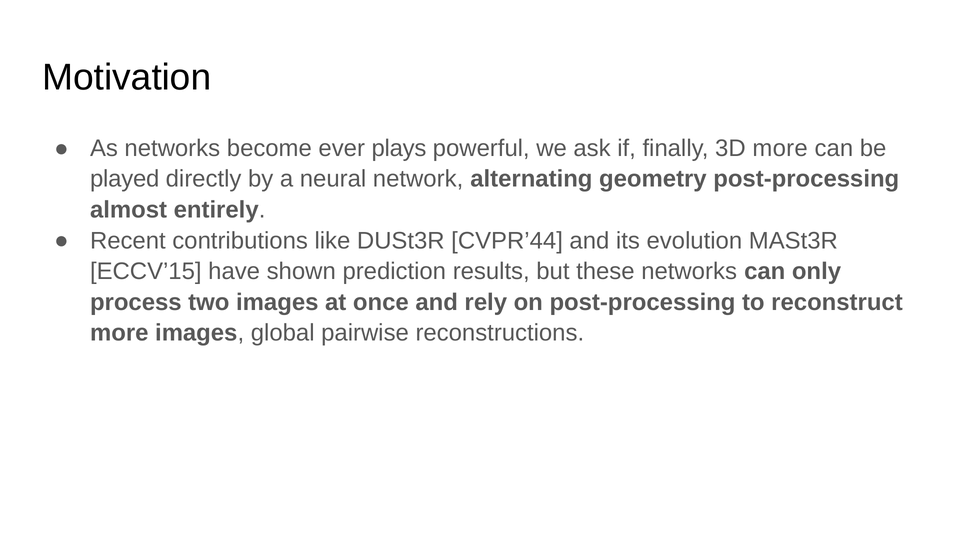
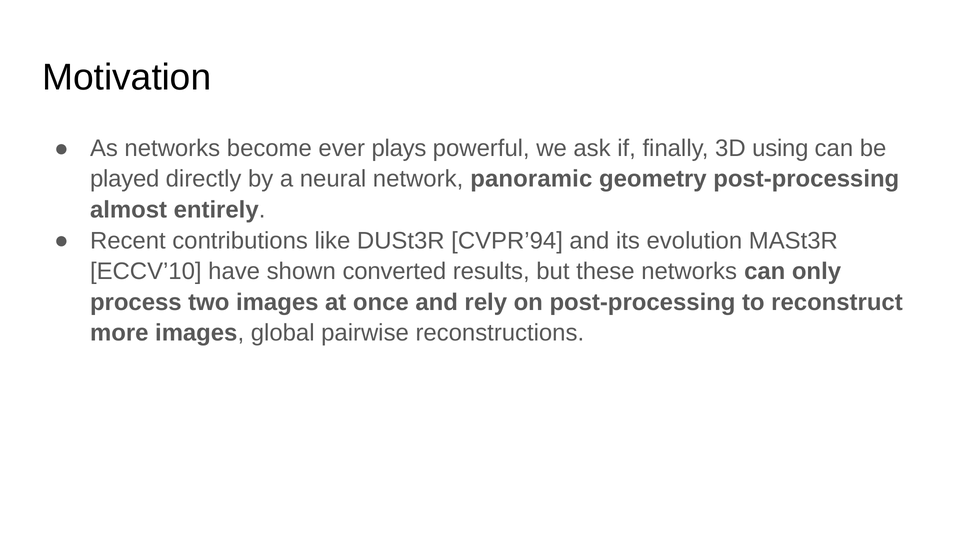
3D more: more -> using (780, 148)
alternating: alternating -> panoramic (531, 179)
CVPR’44: CVPR’44 -> CVPR’94 (507, 240)
ECCV’15: ECCV’15 -> ECCV’10 (146, 271)
prediction: prediction -> converted (394, 271)
